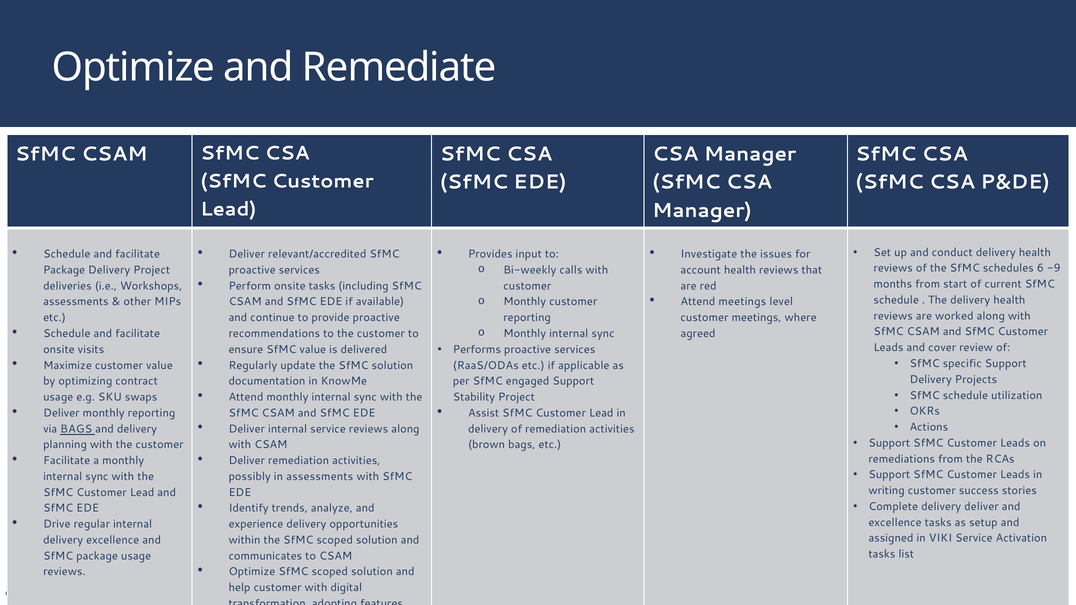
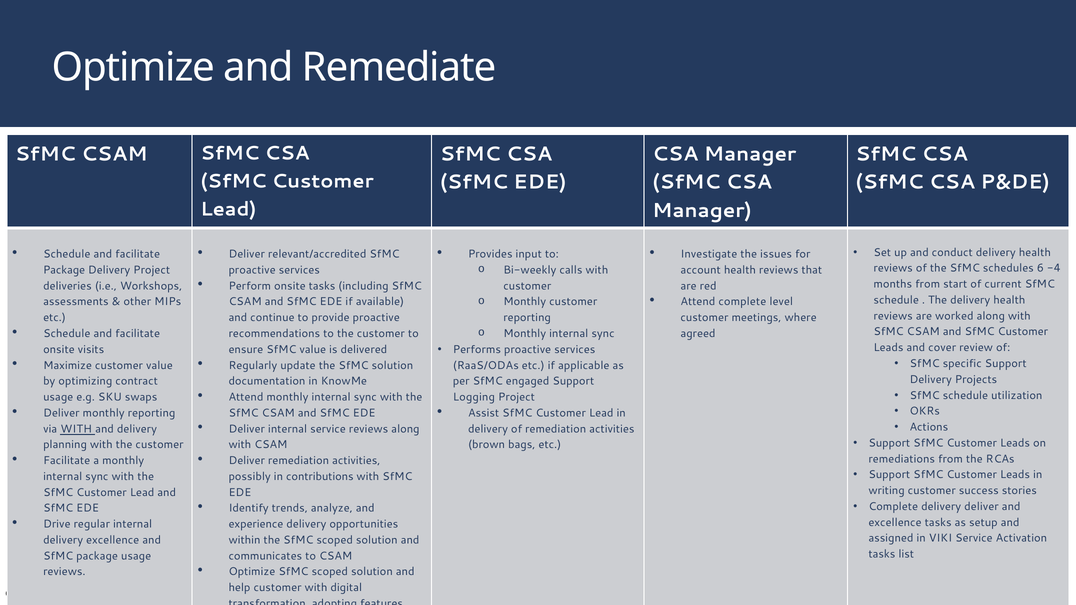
-9: -9 -> -4 (1054, 268)
Attend meetings: meetings -> complete (742, 302)
Stability: Stability -> Logging (474, 397)
via BAGS: BAGS -> WITH (76, 429)
in assessments: assessments -> contributions (320, 477)
